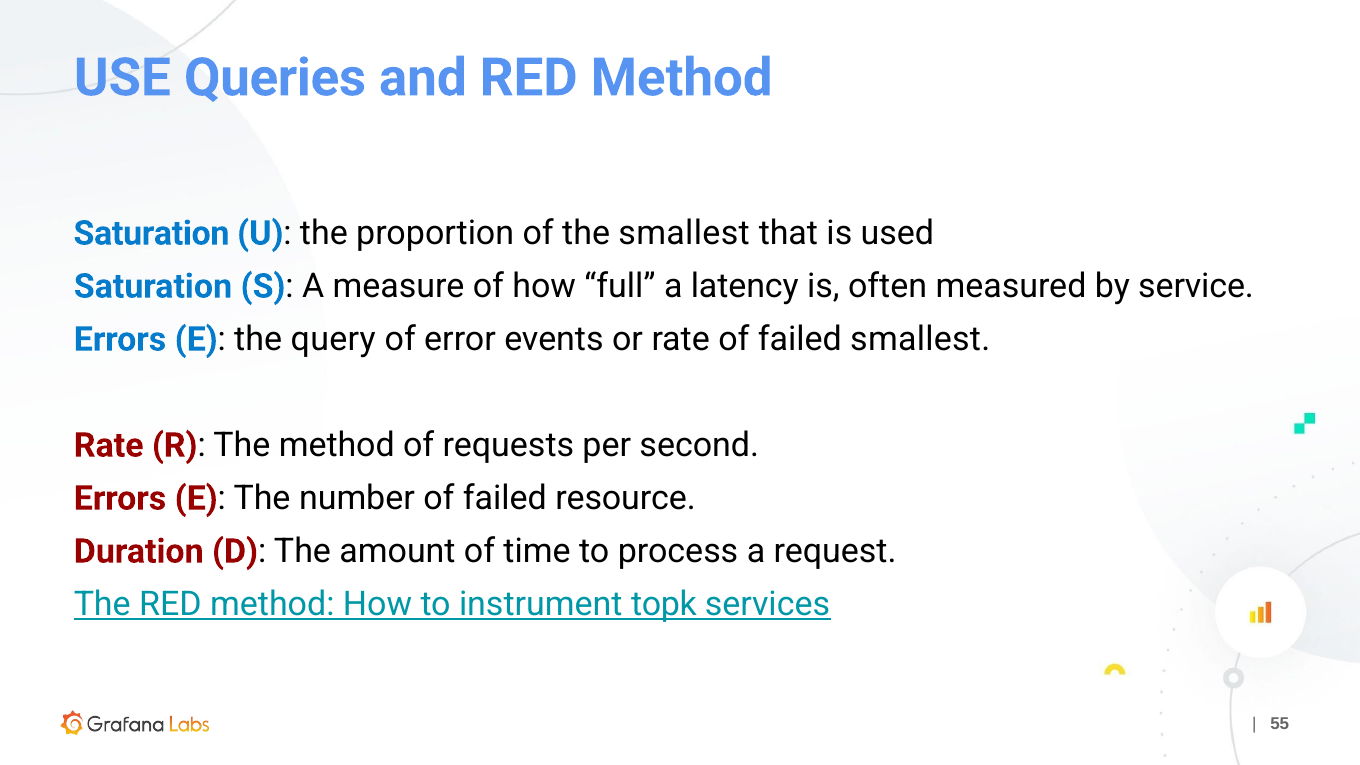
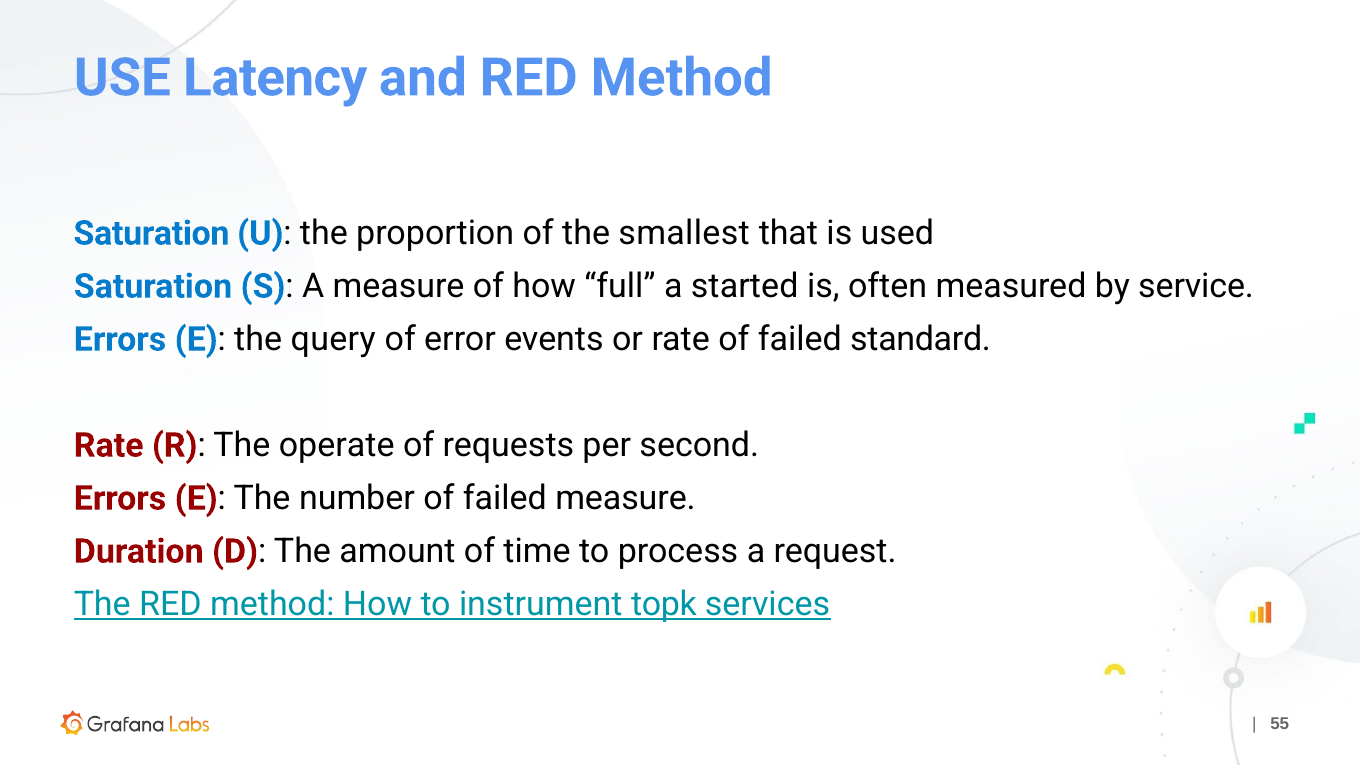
Queries: Queries -> Latency (275, 78)
latency: latency -> started (745, 286)
failed smallest: smallest -> standard (921, 339)
The method: method -> operate (337, 445)
failed resource: resource -> measure (625, 498)
